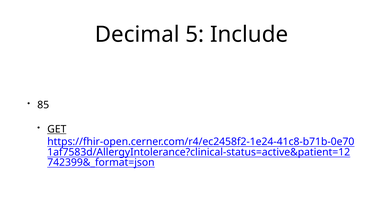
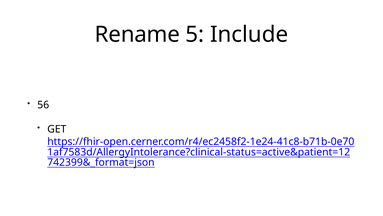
Decimal: Decimal -> Rename (137, 34)
85: 85 -> 56 (43, 105)
GET underline: present -> none (57, 129)
